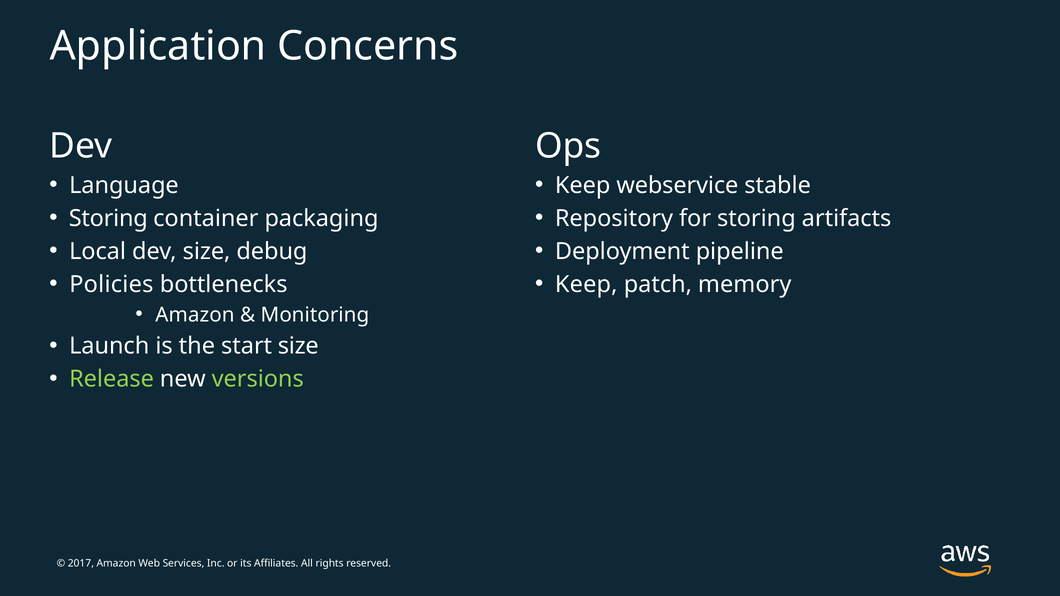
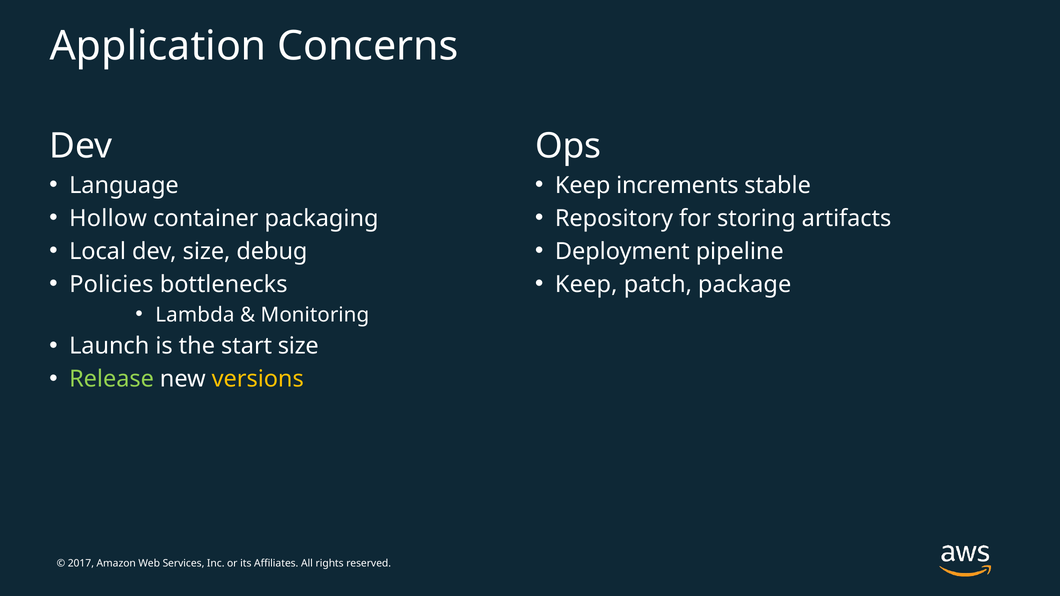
webservice: webservice -> increments (677, 186)
Storing: Storing -> Hollow (108, 219)
memory: memory -> package (745, 284)
Amazon: Amazon -> Lambda (195, 315)
versions colour: light green -> yellow (258, 379)
